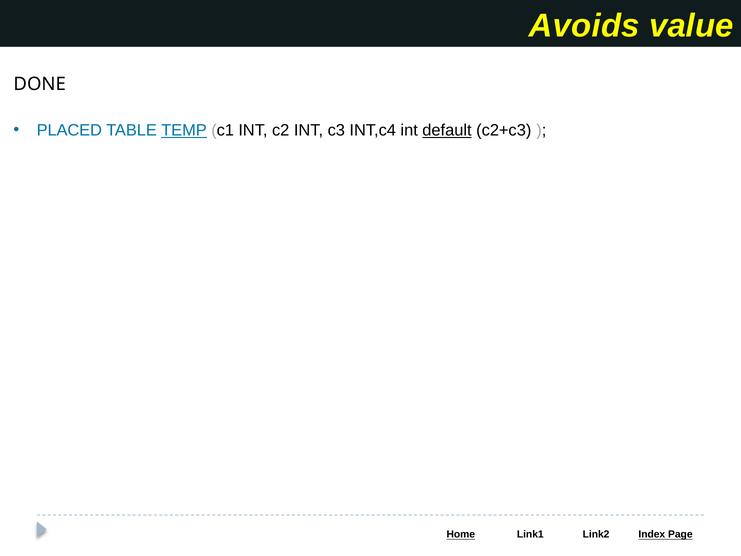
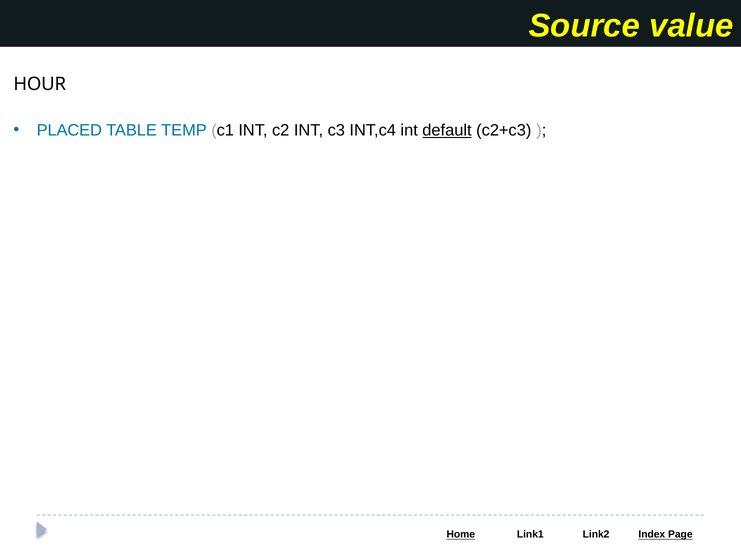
Avoids: Avoids -> Source (584, 26)
DONE: DONE -> HOUR (40, 84)
TEMP underline: present -> none (184, 130)
